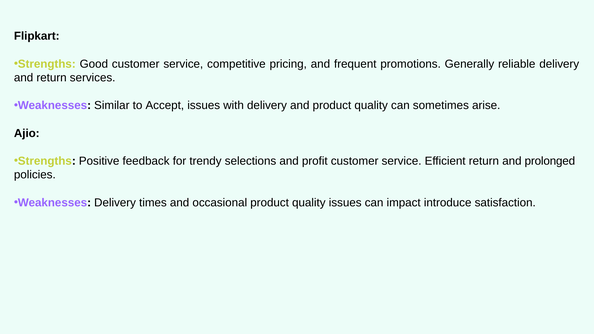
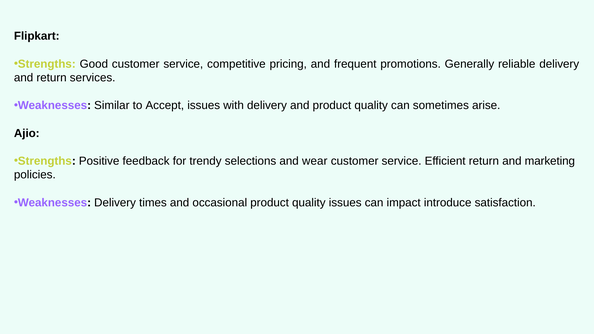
profit: profit -> wear (315, 161)
prolonged: prolonged -> marketing (550, 161)
